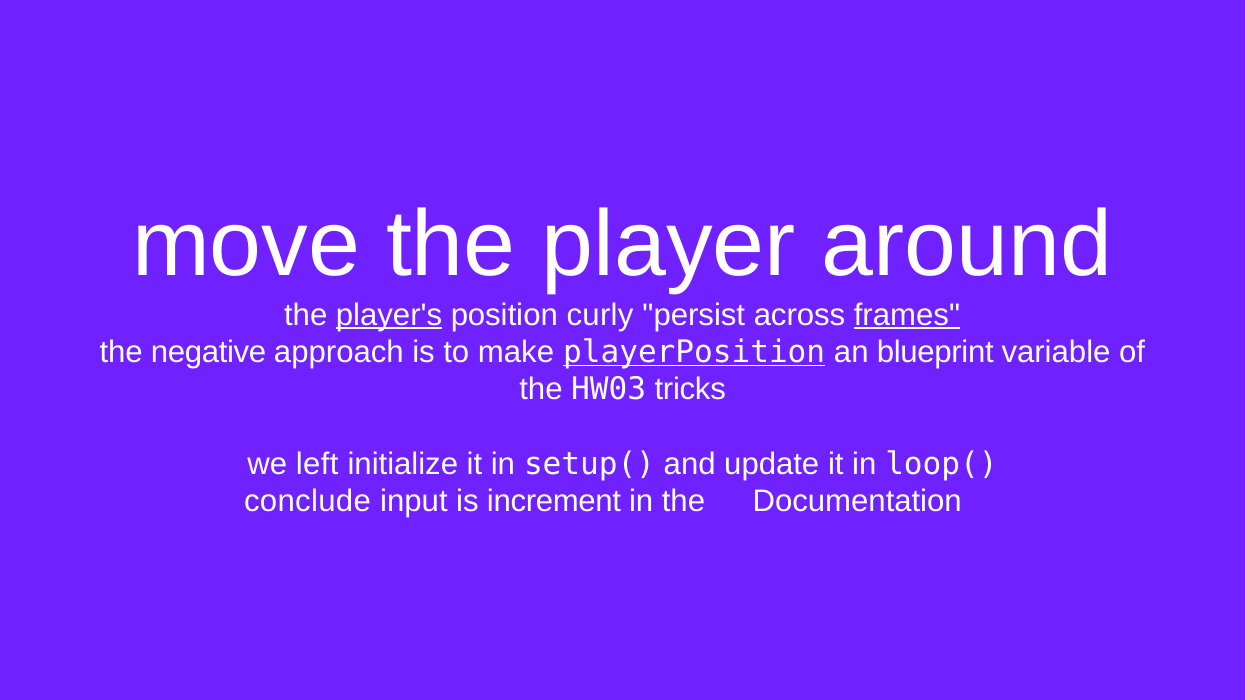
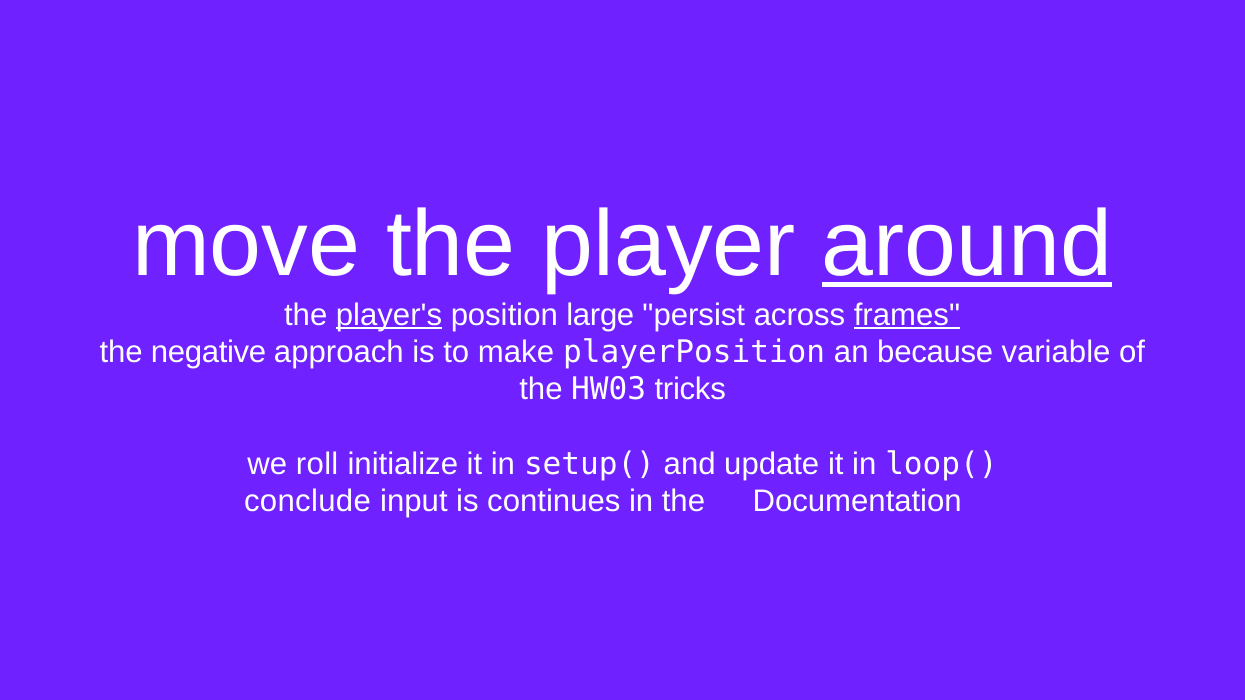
around underline: none -> present (967, 245)
curly: curly -> large (600, 315)
playerPosition underline: present -> none (694, 352)
blueprint: blueprint -> because (935, 352)
left: left -> roll (317, 464)
increment: increment -> continues (554, 502)
